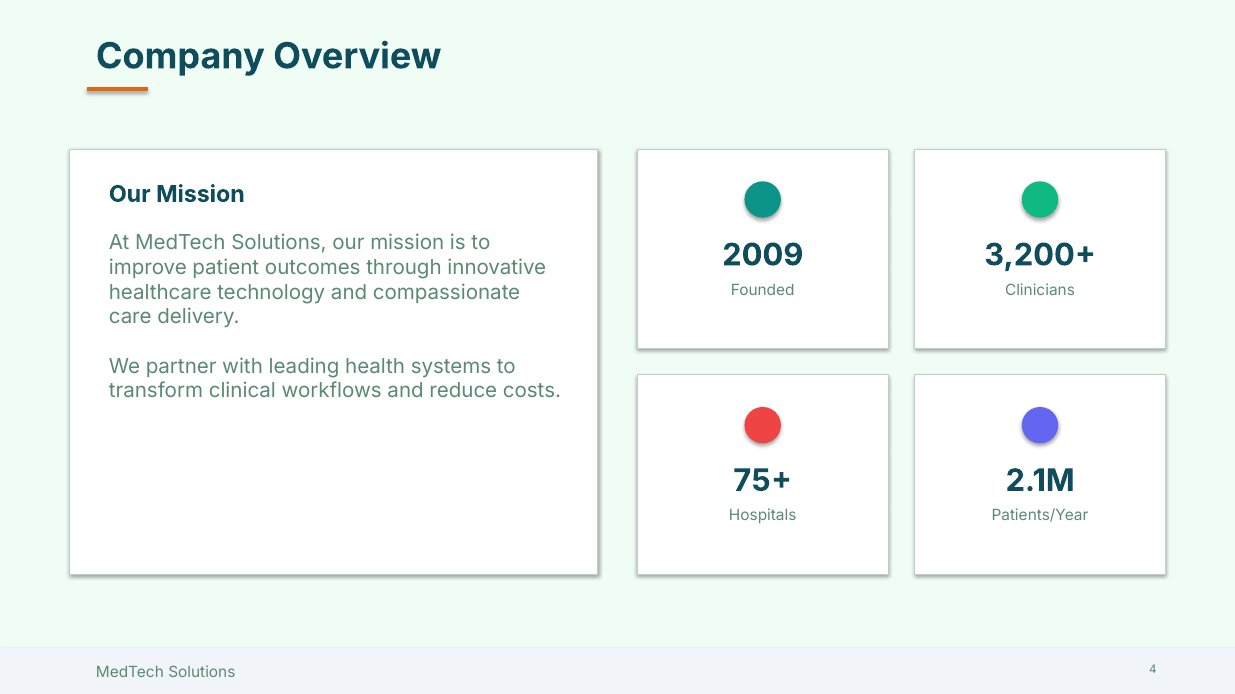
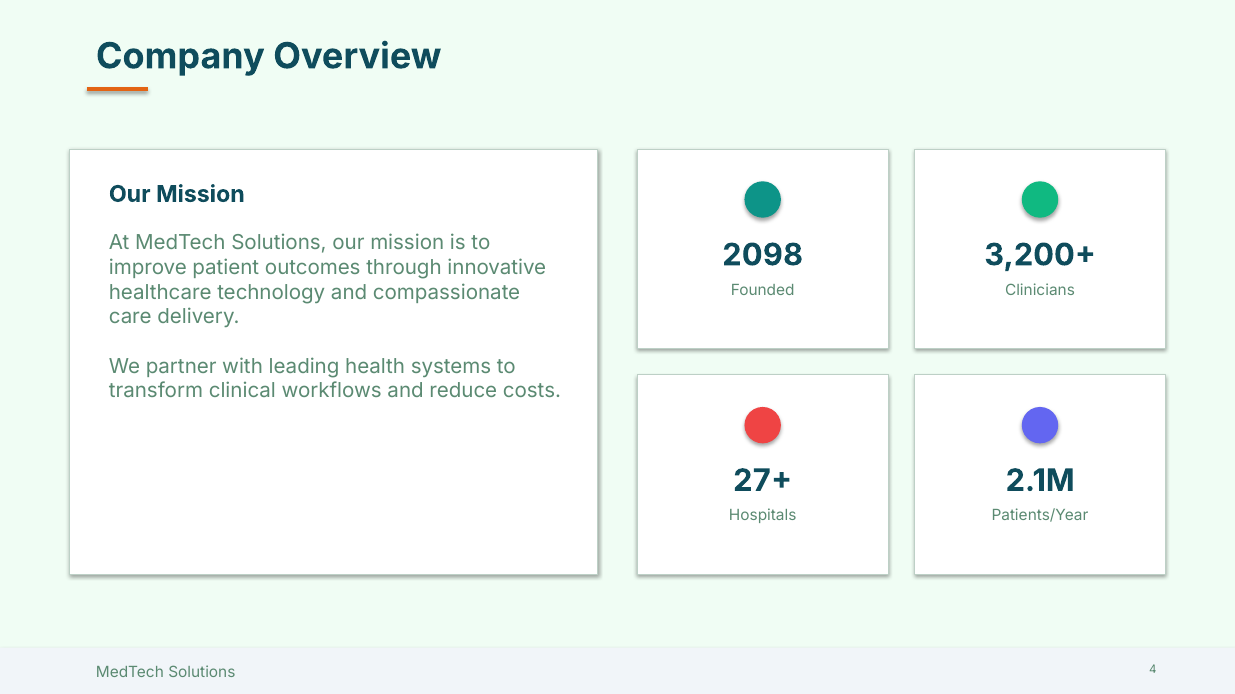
2009: 2009 -> 2098 (763, 255)
75+: 75+ -> 27+ (763, 481)
